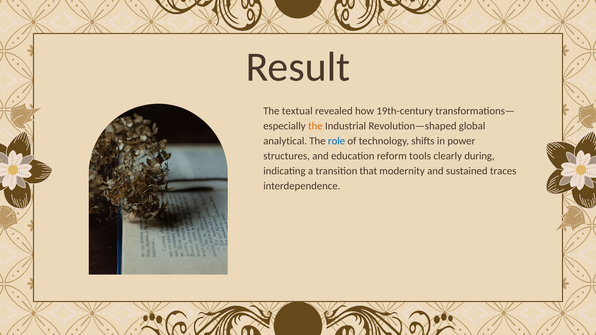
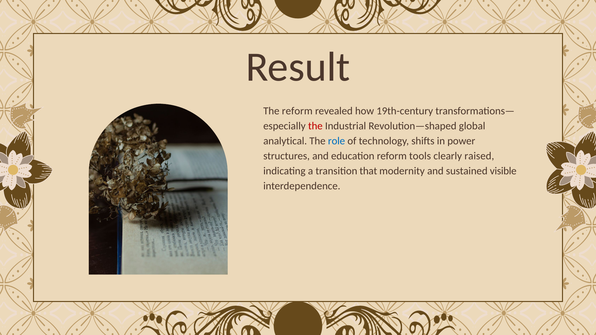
The textual: textual -> reform (297, 111)
the colour: orange -> red (315, 126)
during: during -> raised (479, 156)
traces: traces -> visible (503, 171)
